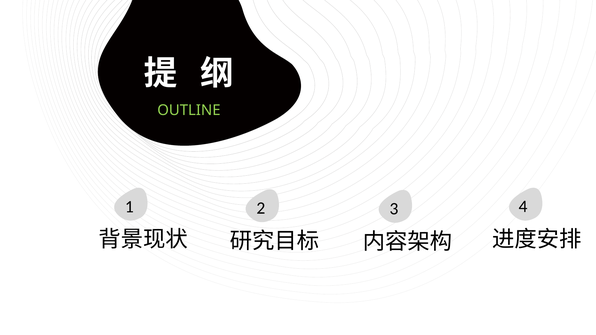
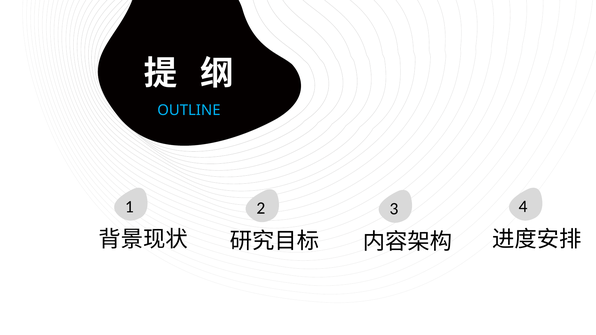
OUTLINE colour: light green -> light blue (189, 110)
